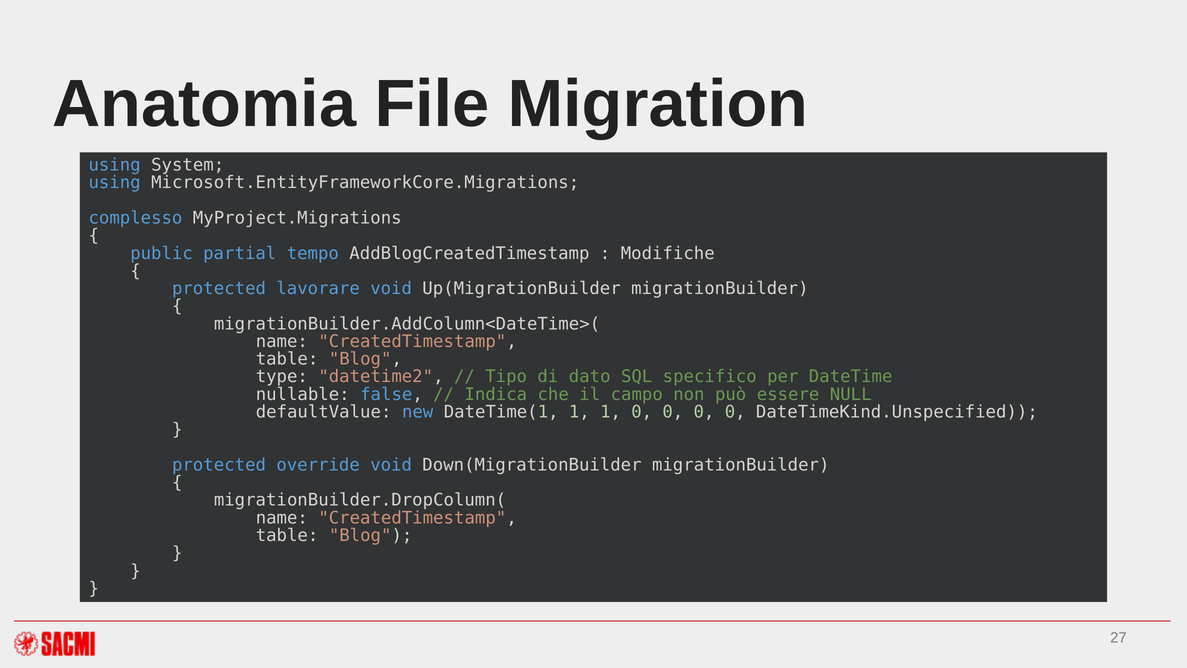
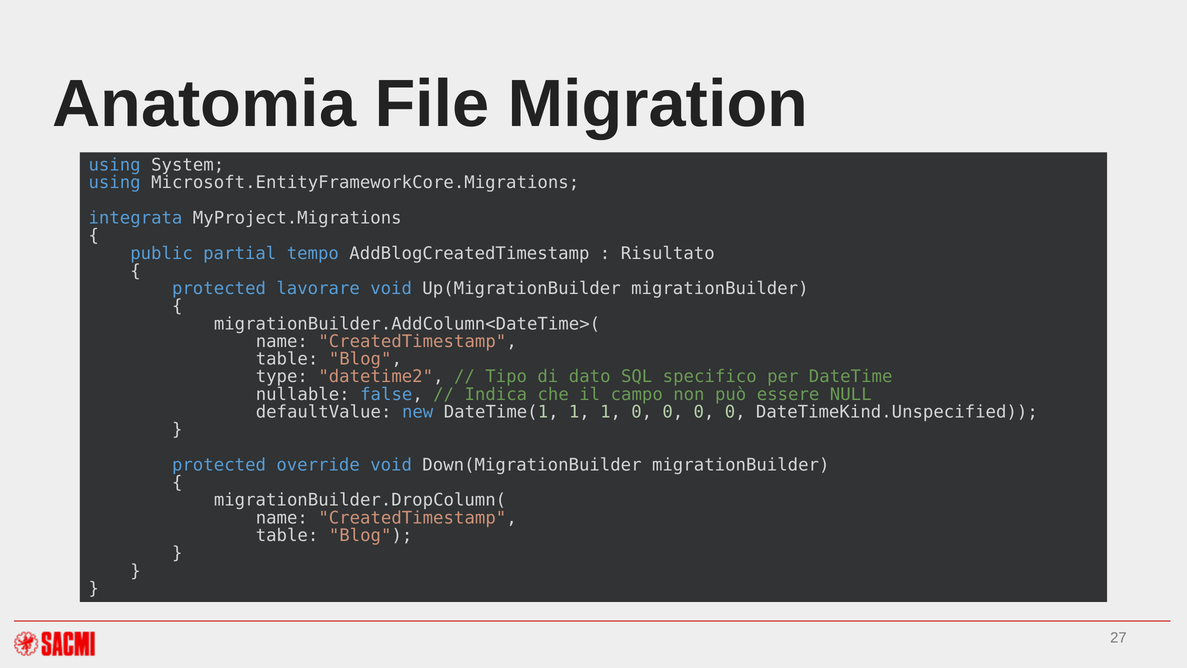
complesso: complesso -> integrata (135, 218)
Modifiche: Modifiche -> Risultato (668, 253)
